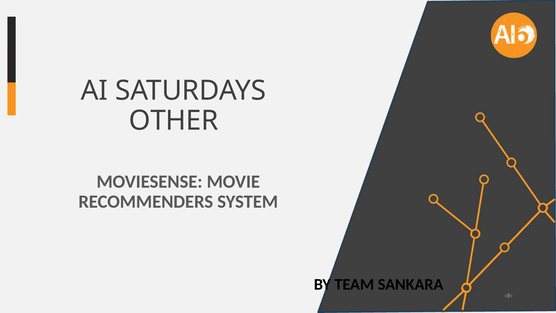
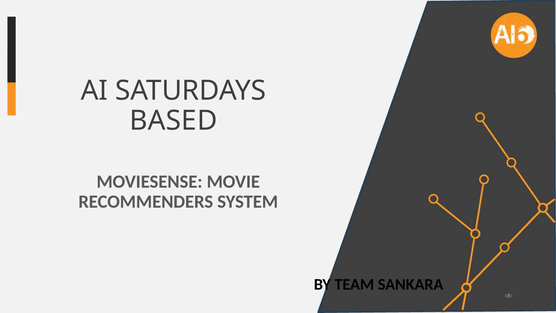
OTHER: OTHER -> BASED (173, 121)
